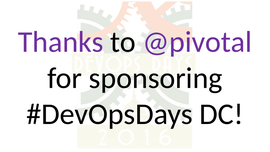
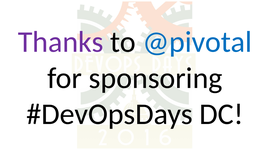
@pivotal colour: purple -> blue (197, 42)
